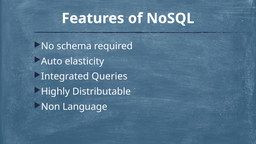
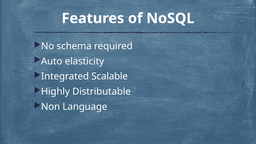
Queries: Queries -> Scalable (110, 76)
